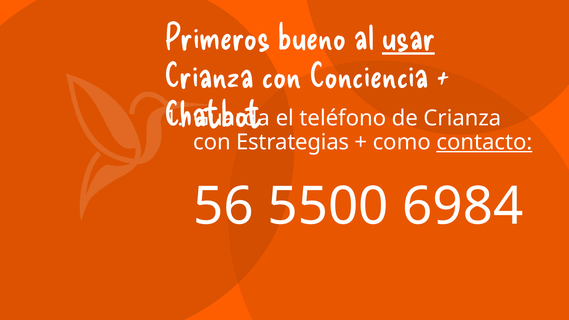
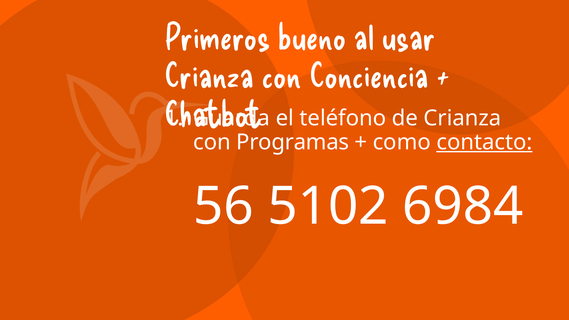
usar underline: present -> none (409, 38)
Estrategias: Estrategias -> Programas (293, 142)
5500: 5500 -> 5102 (328, 206)
